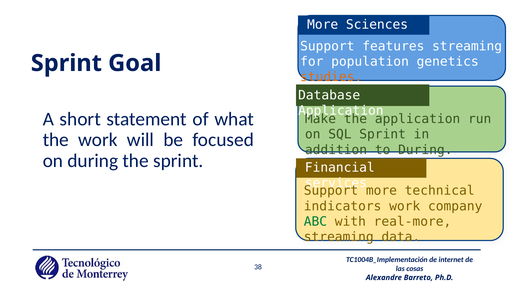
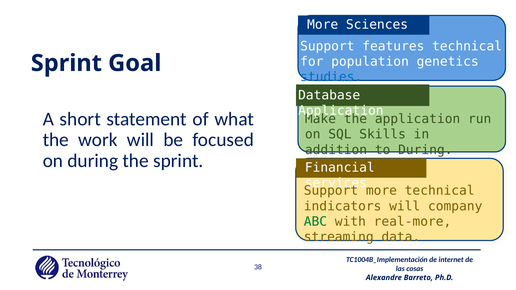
features streaming: streaming -> technical (467, 46)
studies colour: orange -> blue (331, 77)
SQL Sprint: Sprint -> Skills (383, 134)
indicators work: work -> will (405, 206)
